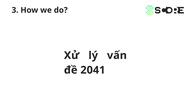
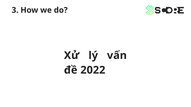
2041: 2041 -> 2022 (93, 70)
